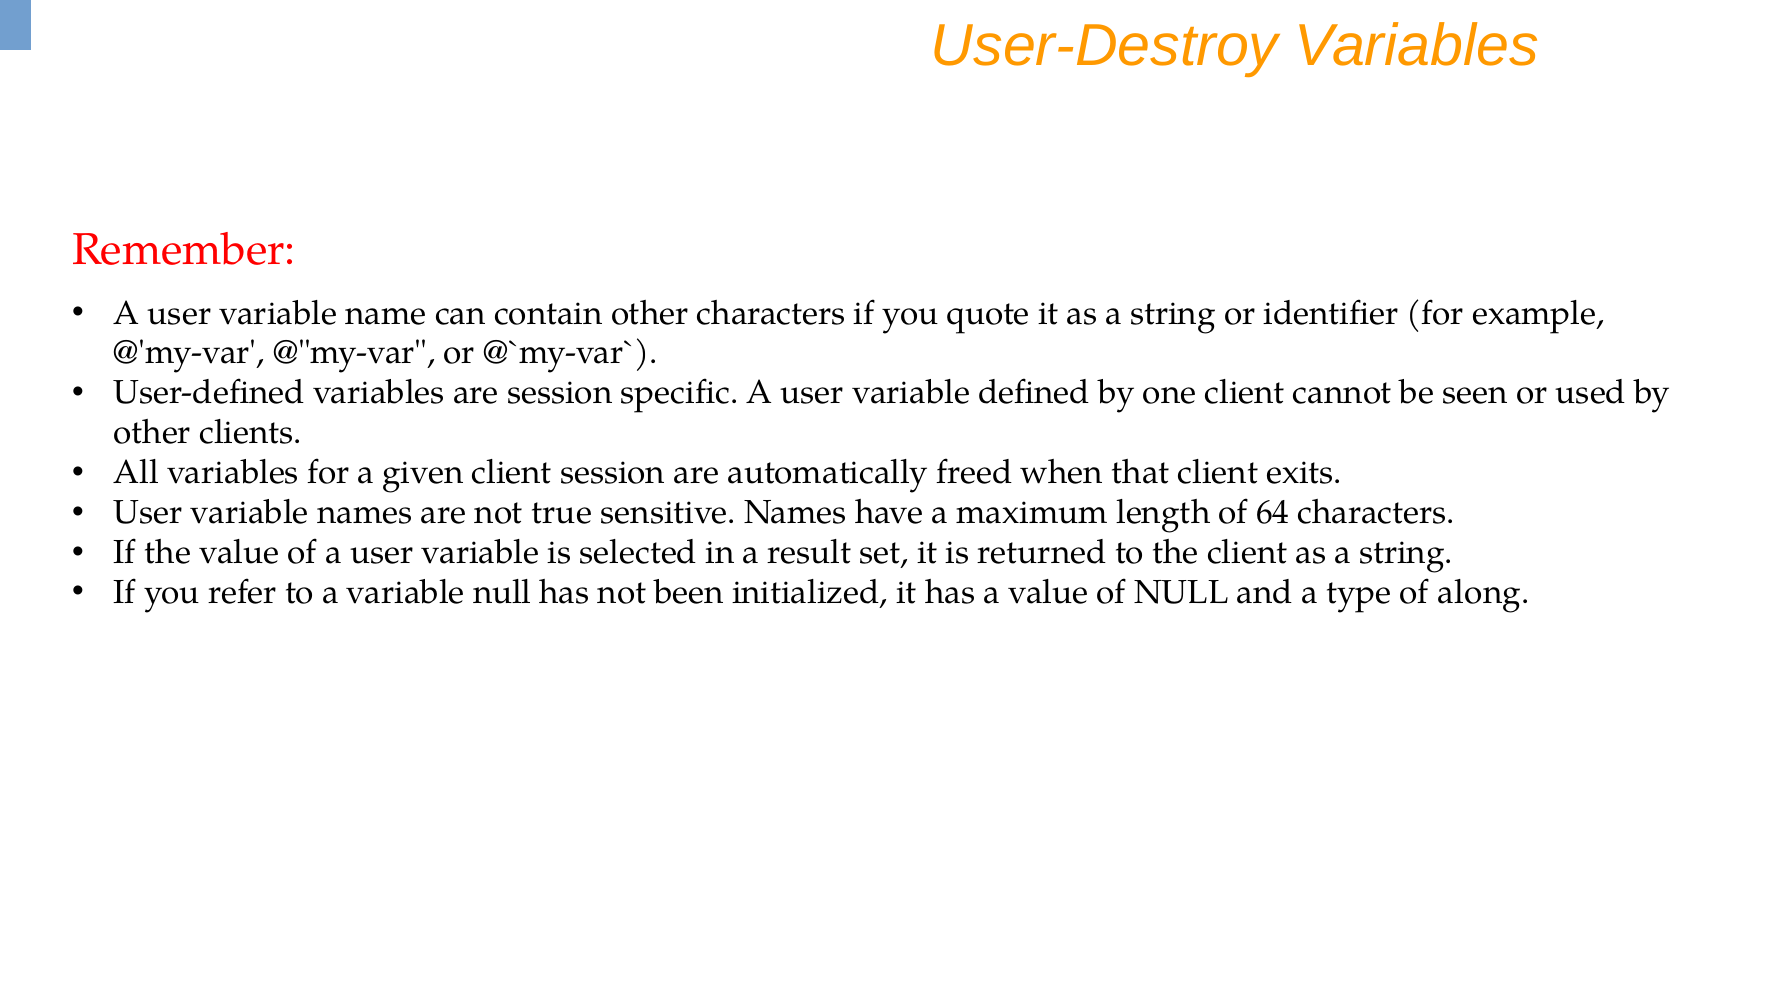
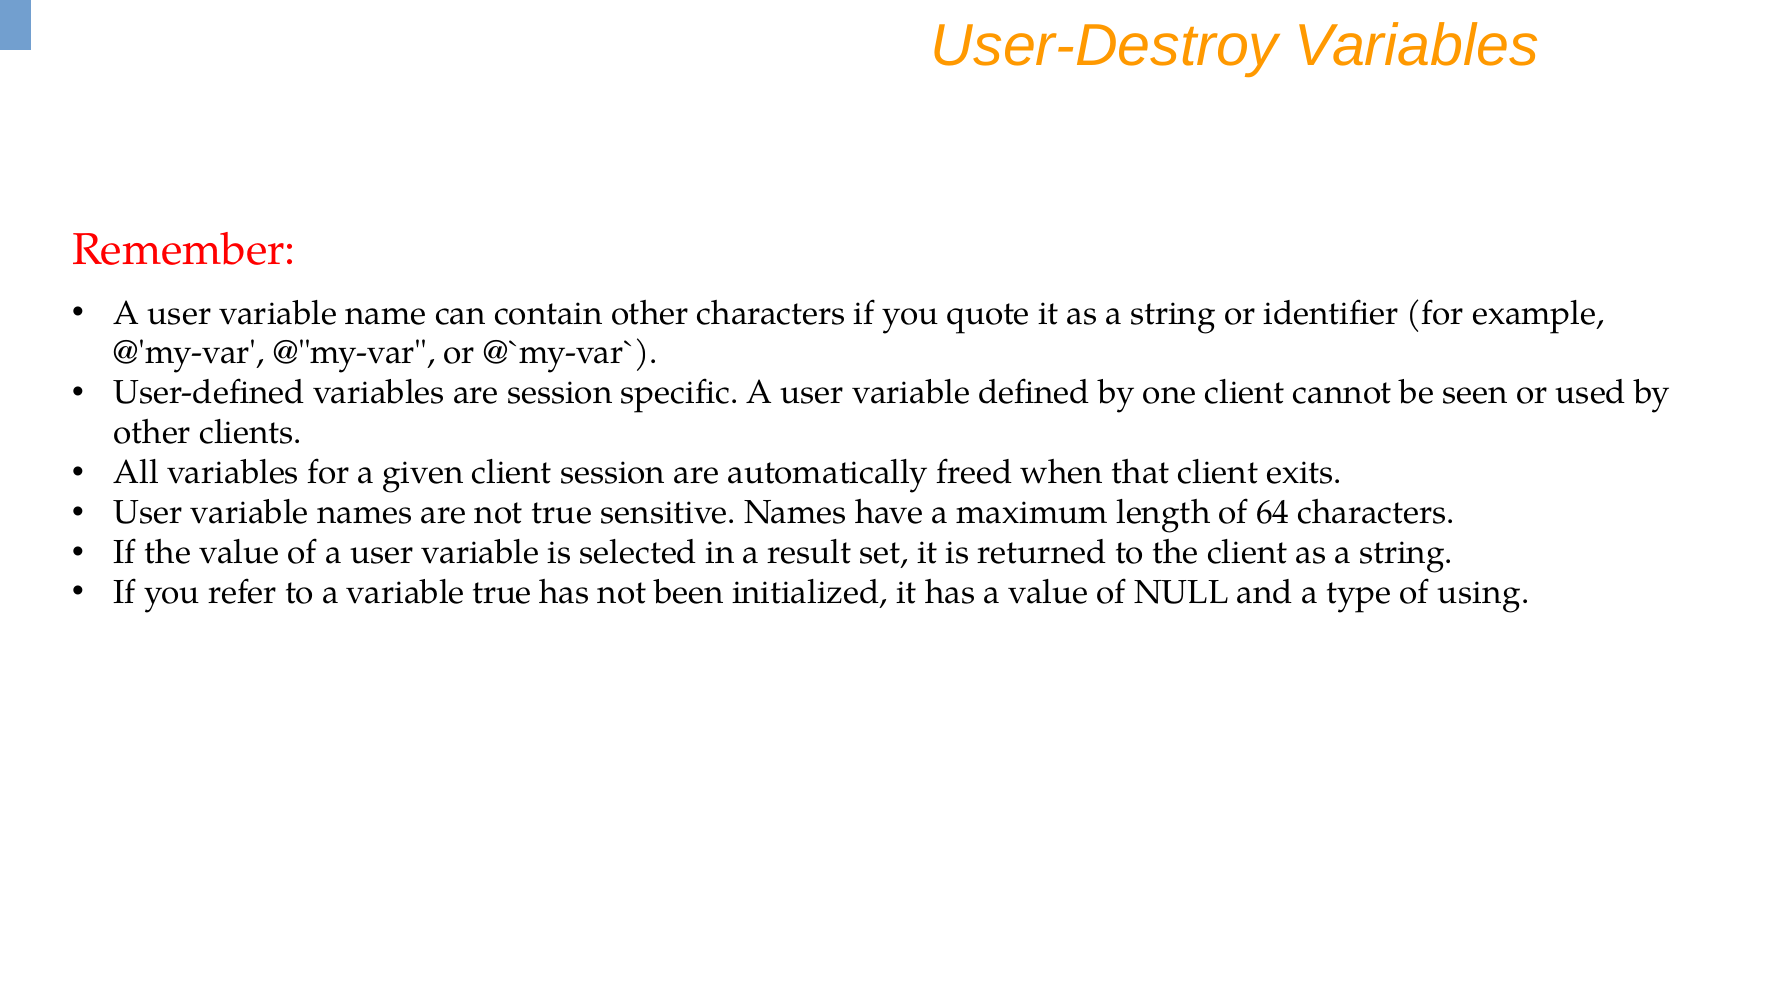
variable null: null -> true (502, 592)
along: along -> using (1484, 592)
